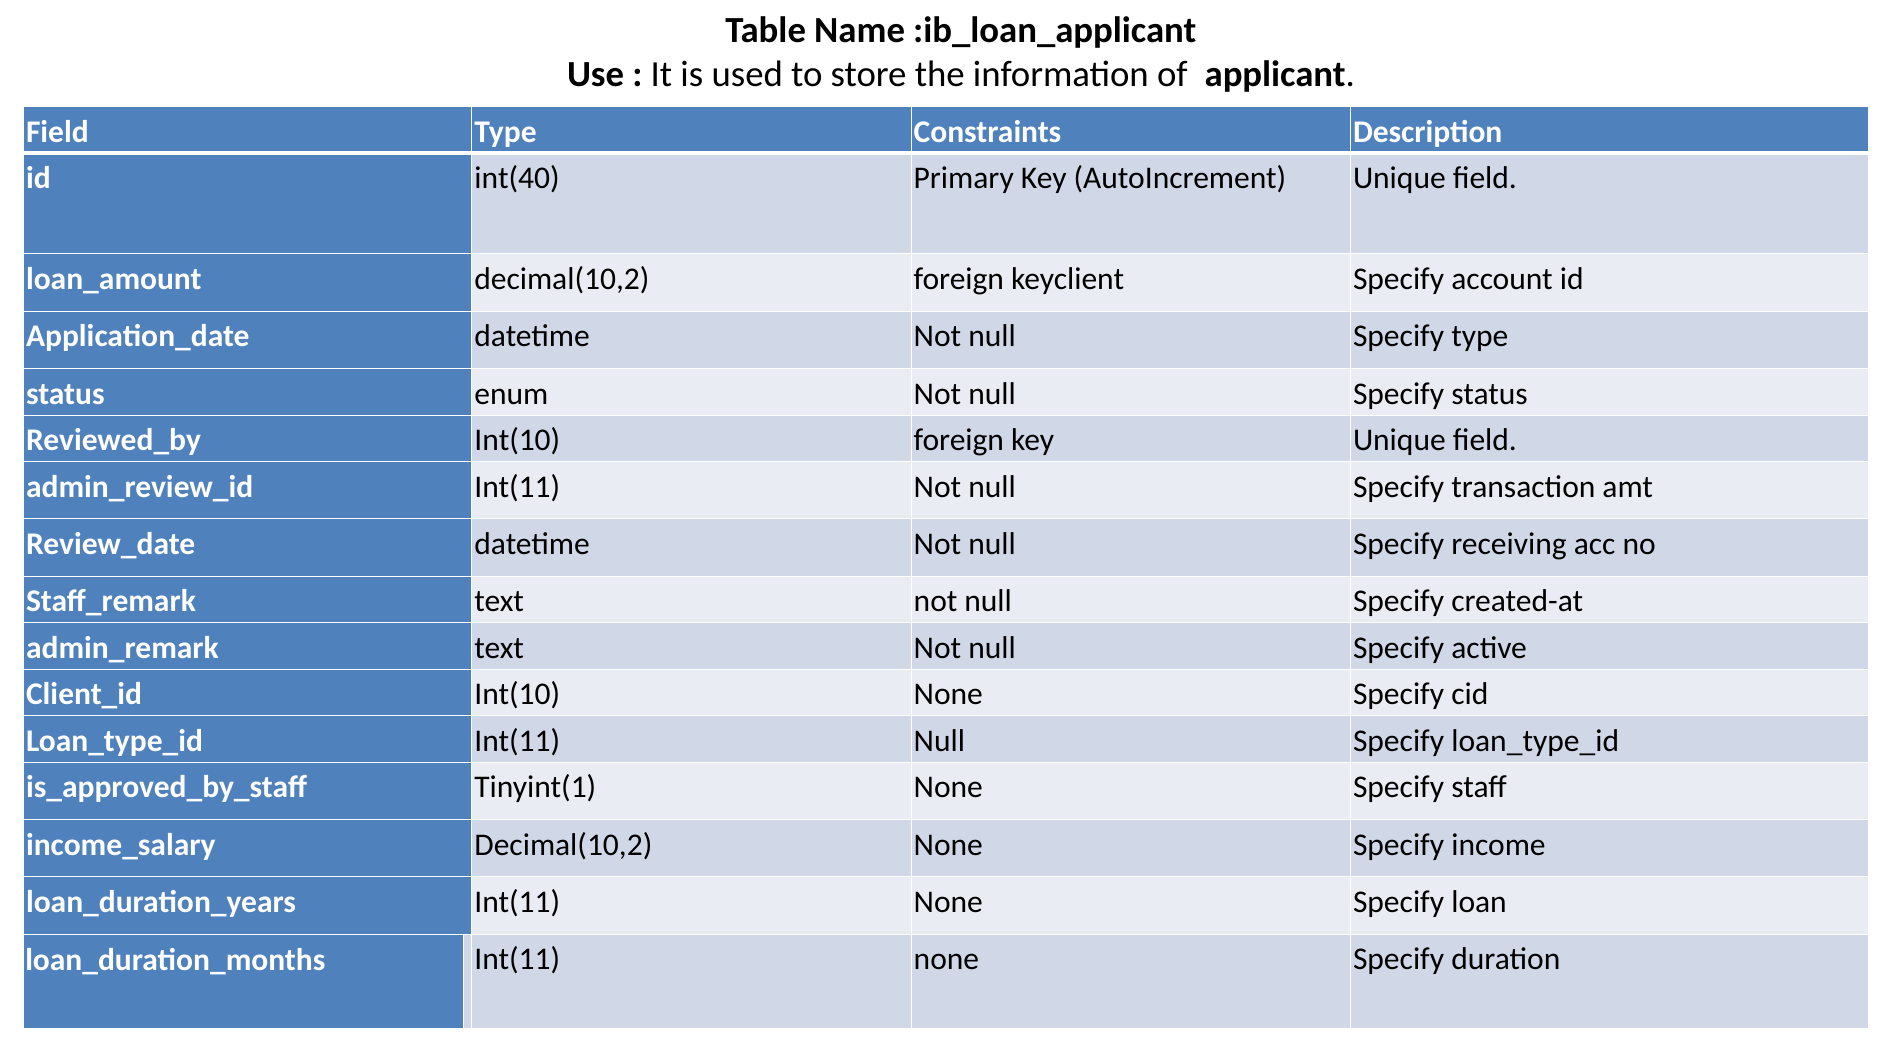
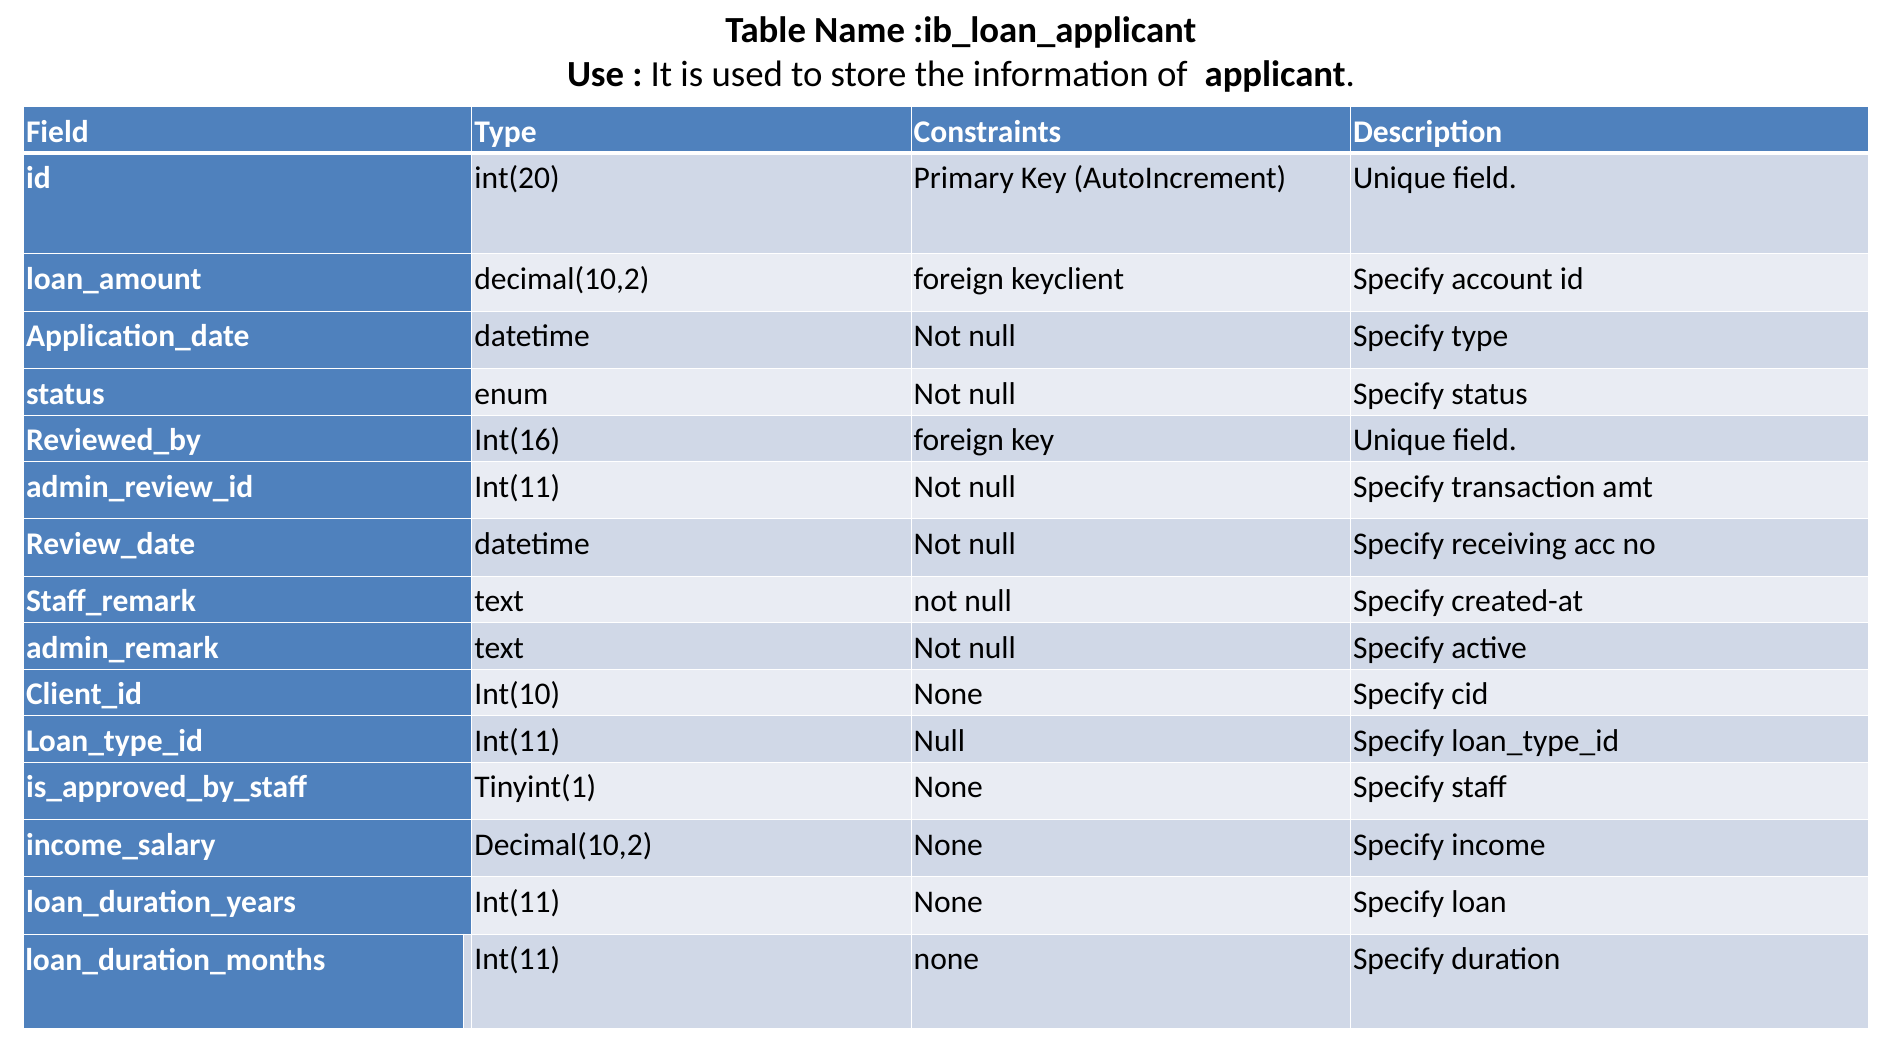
int(40: int(40 -> int(20 (517, 178)
Int(10: Int(10 -> Int(16 (517, 440)
